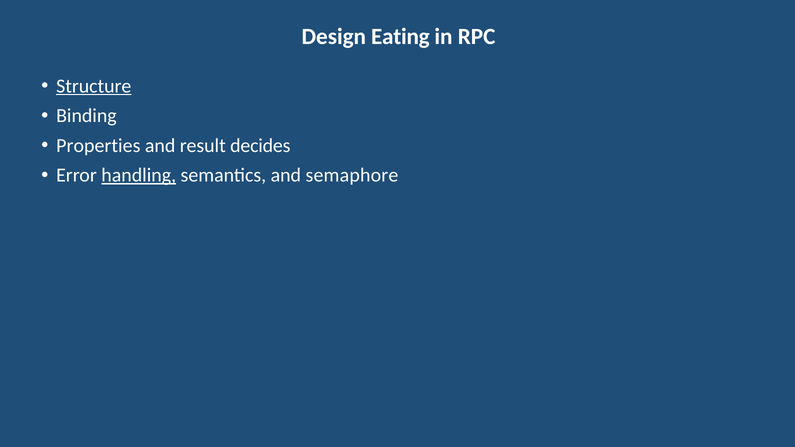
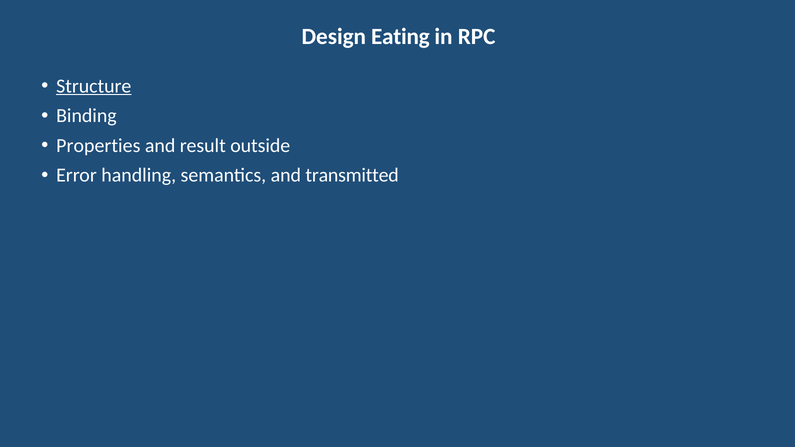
decides: decides -> outside (260, 146)
handling underline: present -> none (139, 175)
semaphore: semaphore -> transmitted (352, 175)
